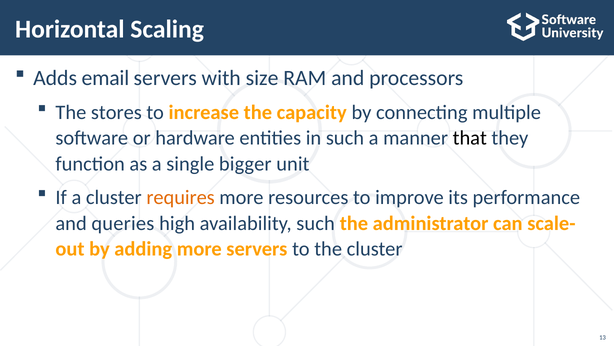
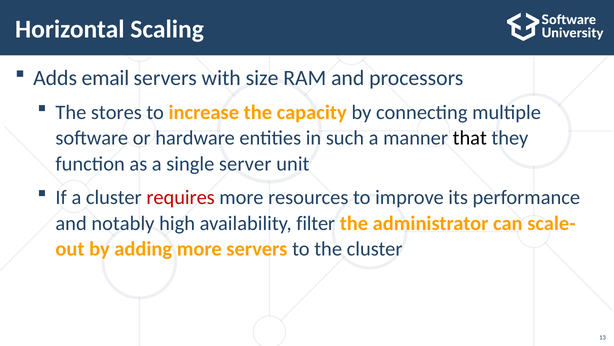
bigger: bigger -> server (245, 164)
requires colour: orange -> red (181, 197)
queries: queries -> notably (123, 223)
availability such: such -> filter (316, 223)
